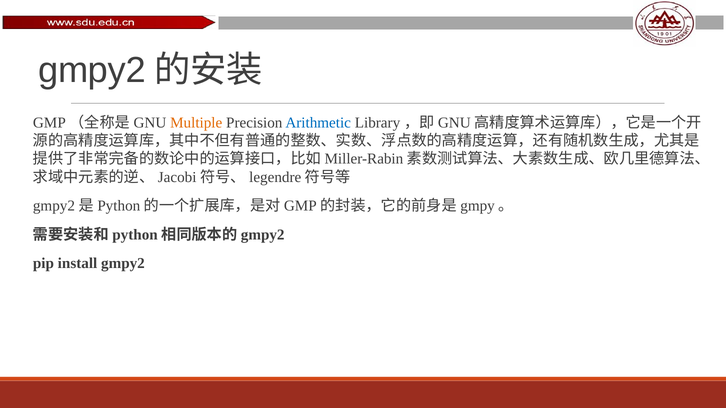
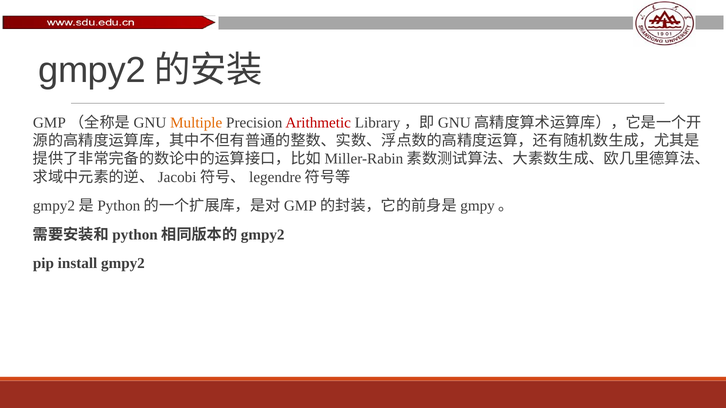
Arithmetic colour: blue -> red (318, 123)
